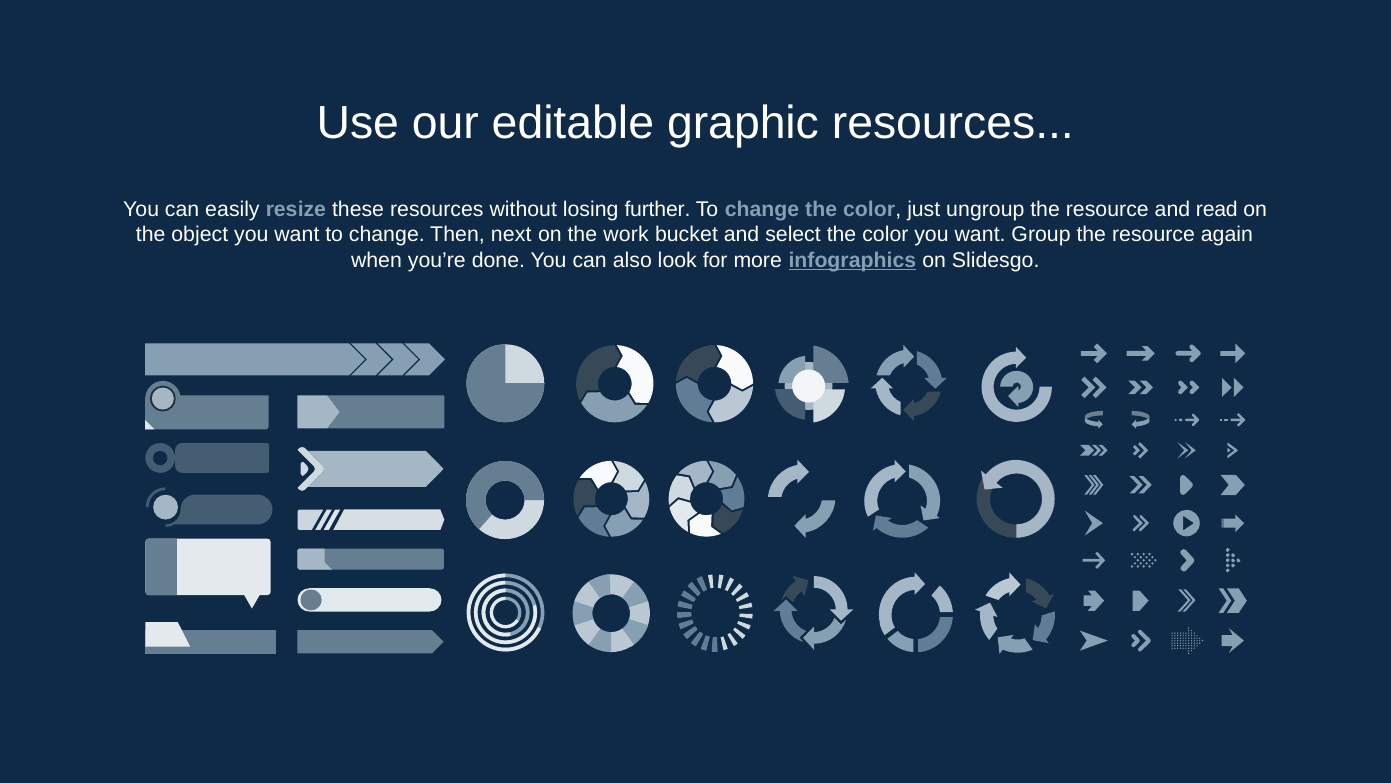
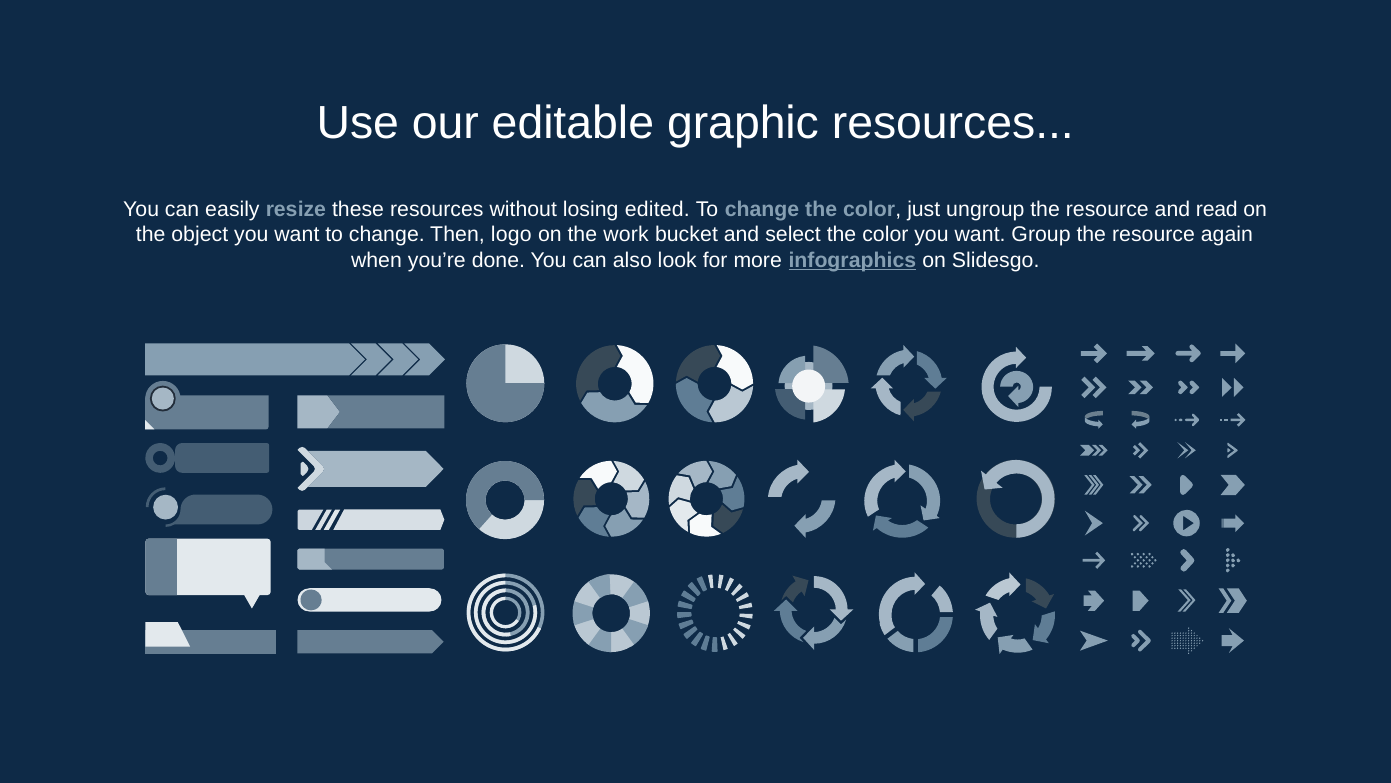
further: further -> edited (657, 209)
next: next -> logo (511, 234)
